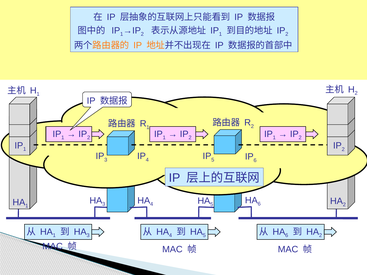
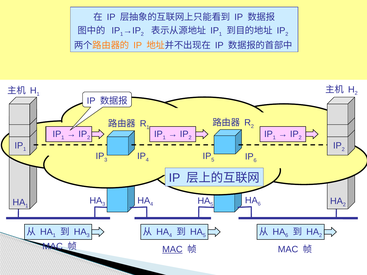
MAC underline: none -> present (172, 249)
